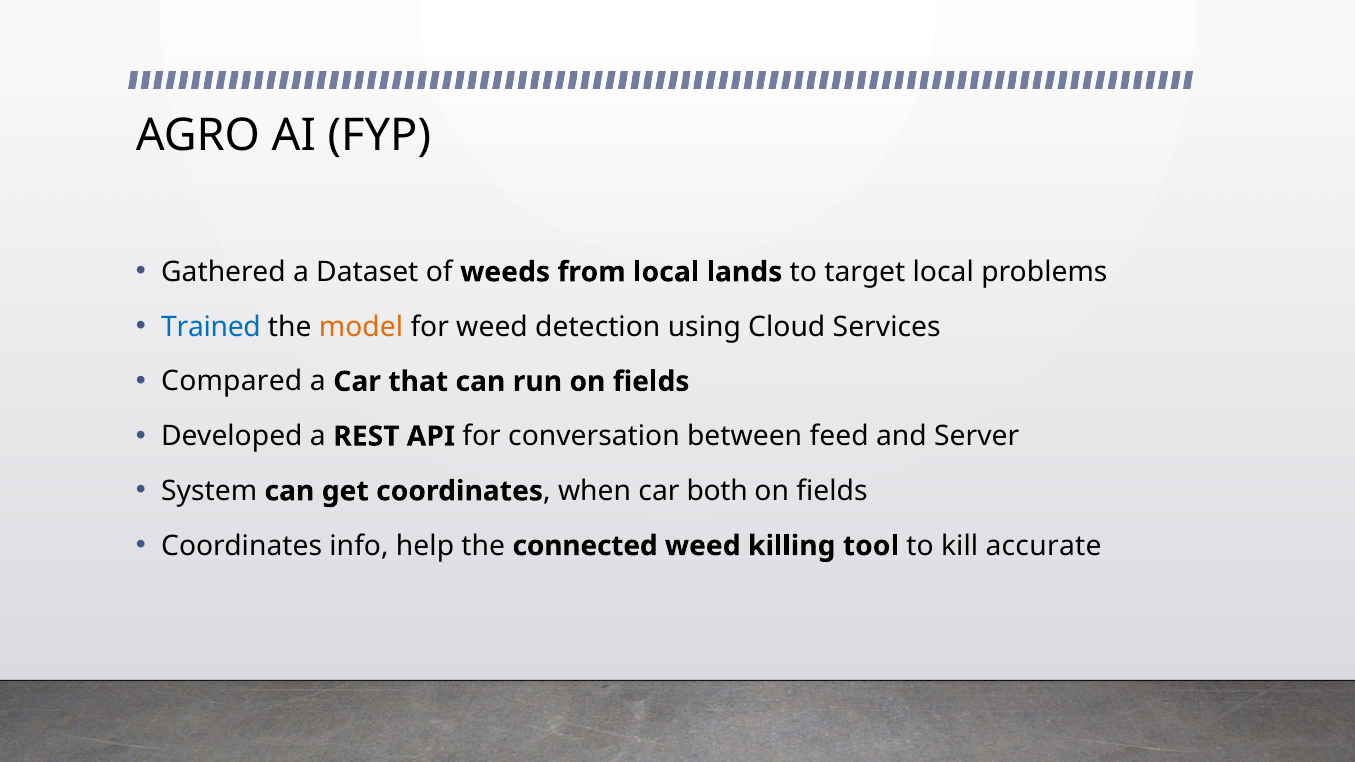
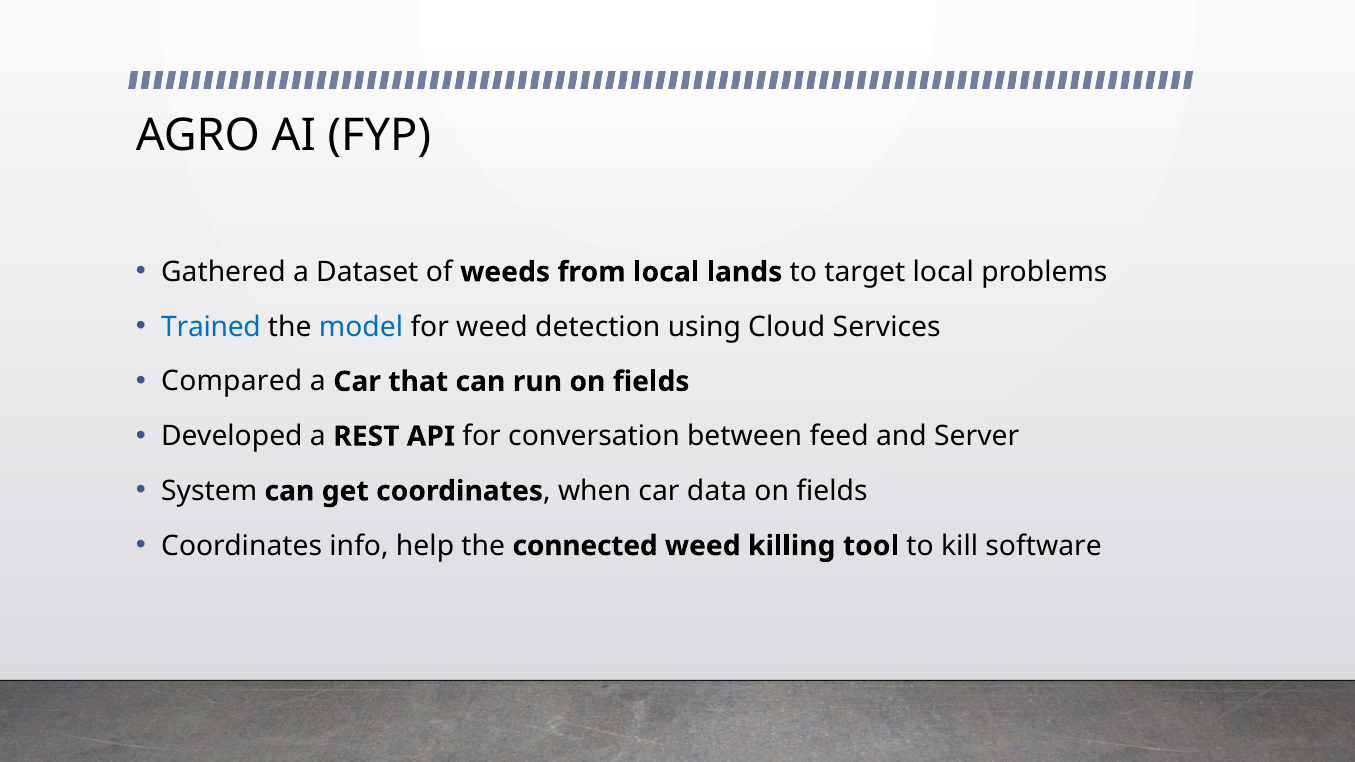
model colour: orange -> blue (361, 327)
both: both -> data (717, 491)
accurate: accurate -> software (1044, 546)
